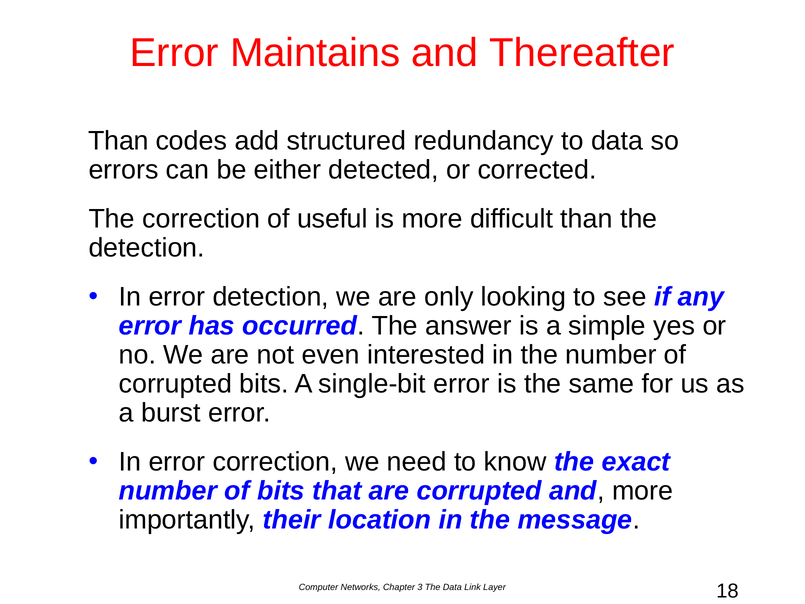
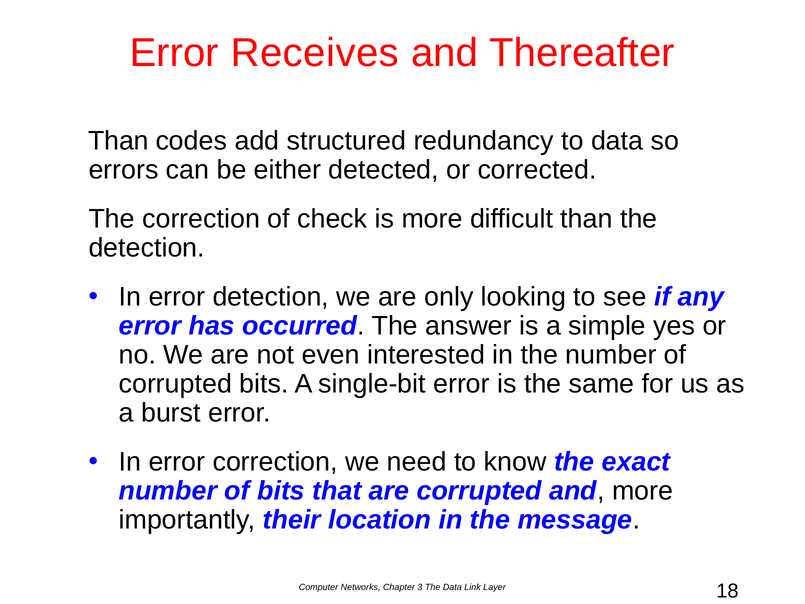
Maintains: Maintains -> Receives (315, 53)
useful: useful -> check (332, 219)
